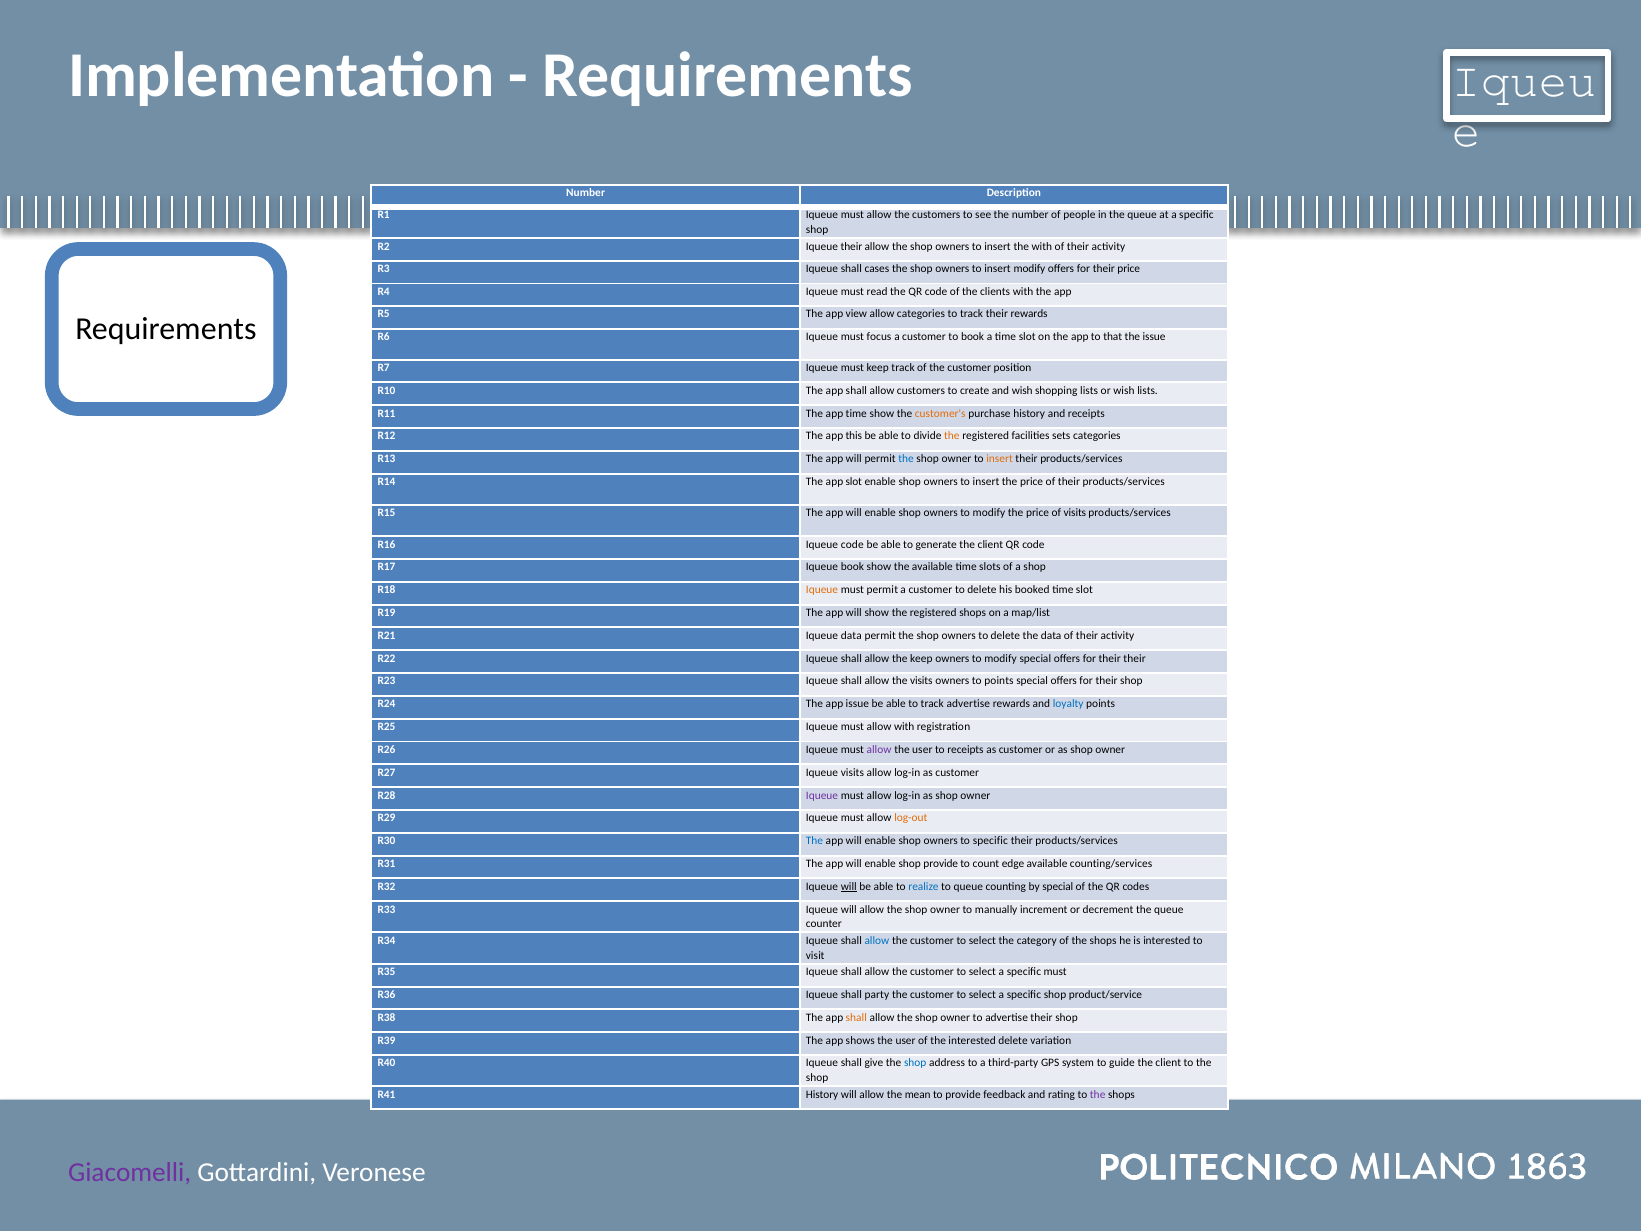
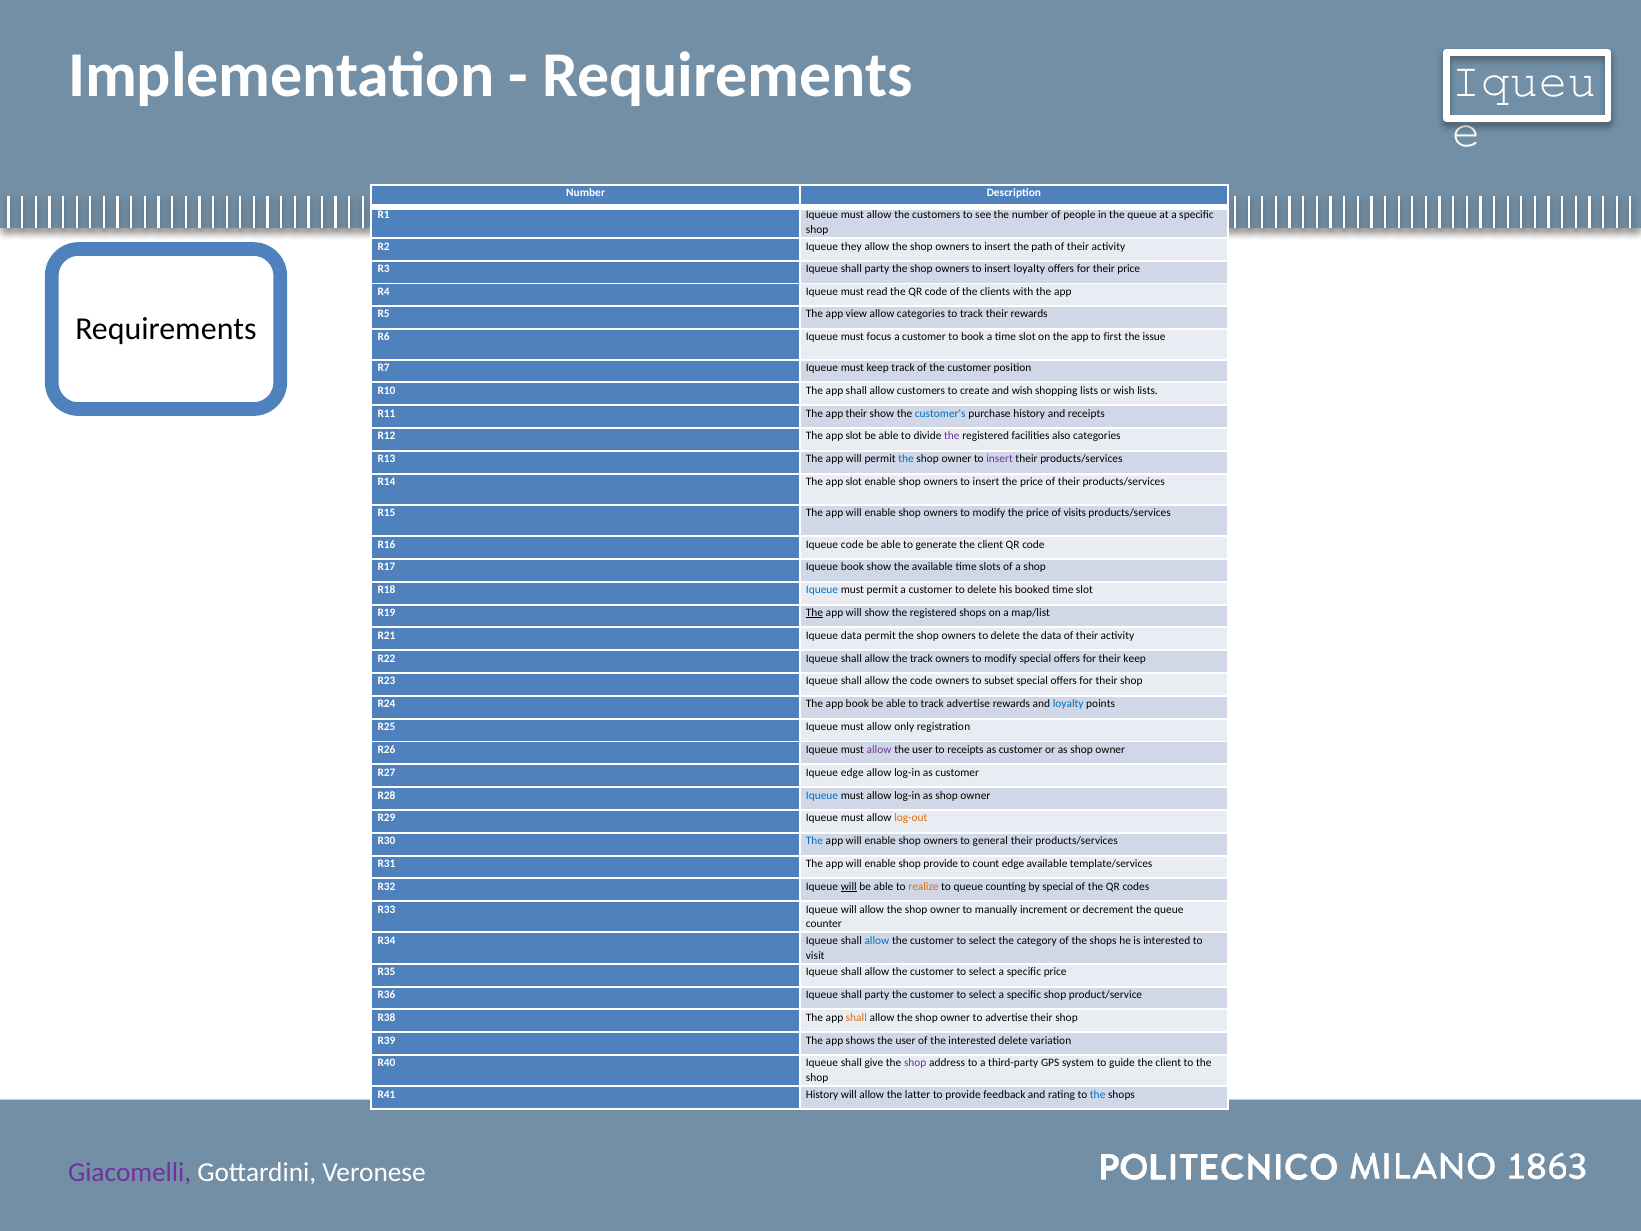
Iqueue their: their -> they (851, 246)
the with: with -> path (1042, 246)
R3 Iqueue shall cases: cases -> party (877, 269)
insert modify: modify -> loyalty (1029, 269)
that: that -> first (1113, 337)
app time: time -> their (856, 413)
customer's colour: orange -> blue (940, 413)
R12 The app this: this -> slot (854, 436)
the colour: orange -> purple (952, 436)
sets: sets -> also (1061, 436)
insert colour: orange -> purple (1000, 459)
Iqueue colour: orange -> blue (822, 590)
The underline: none -> present (815, 613)
the keep: keep -> track (921, 658)
their their: their -> keep (1135, 658)
the visits: visits -> code (921, 681)
to points: points -> subset (999, 681)
app issue: issue -> book (857, 704)
allow with: with -> only (904, 727)
Iqueue visits: visits -> edge (852, 772)
Iqueue colour: purple -> blue (822, 795)
to specific: specific -> general (990, 841)
counting/services: counting/services -> template/services (1111, 864)
realize colour: blue -> orange (924, 886)
specific must: must -> price (1055, 972)
shop colour: blue -> purple (915, 1063)
mean: mean -> latter (918, 1094)
the colour: purple -> blue (1098, 1094)
